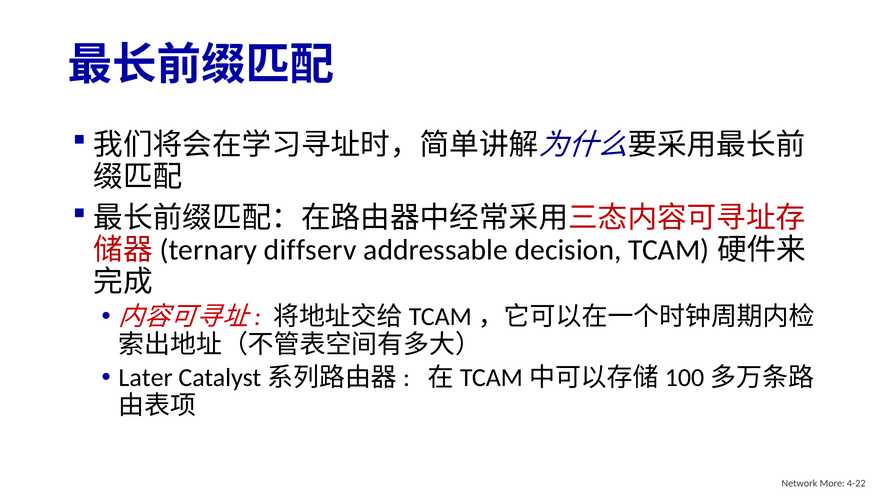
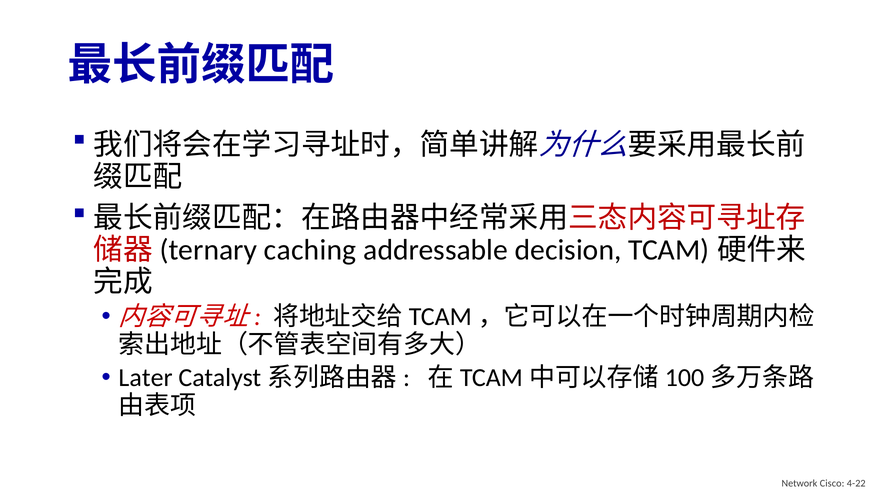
diffserv: diffserv -> caching (310, 250)
More: More -> Cisco (832, 484)
